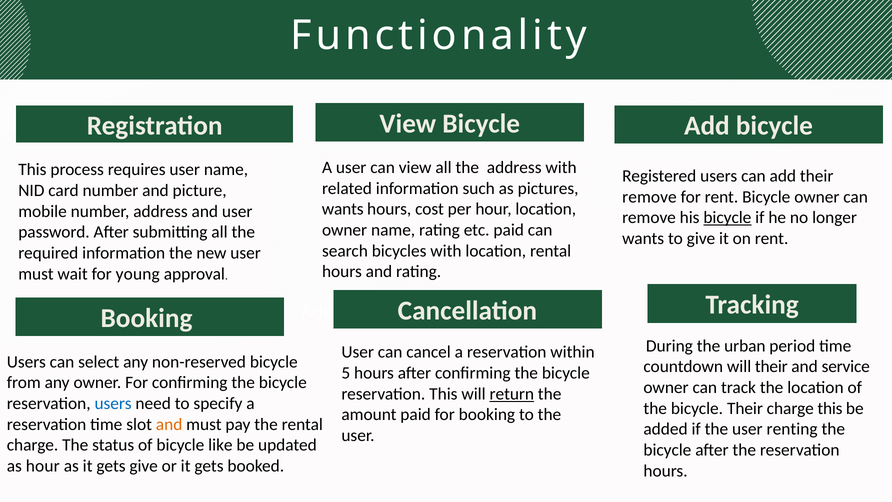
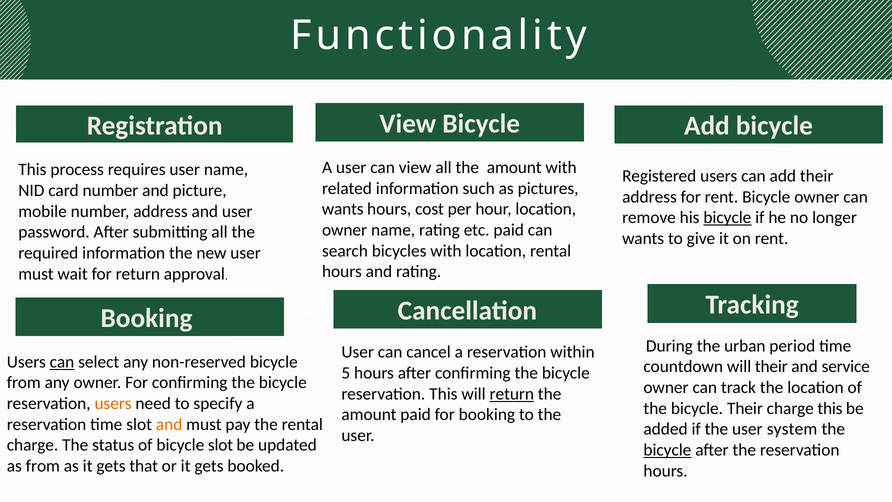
all the address: address -> amount (514, 167)
remove: remove -> address (650, 197)
for young: young -> return (138, 274)
can underline: none -> present (62, 362)
users colour: blue -> orange (113, 403)
renting: renting -> system (792, 429)
bicycle like: like -> slot (220, 445)
bicycle underline: none -> present (667, 450)
as hour: hour -> from (43, 466)
gets give: give -> that (144, 466)
